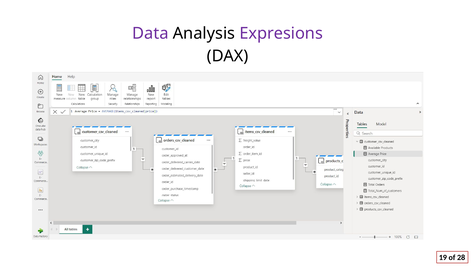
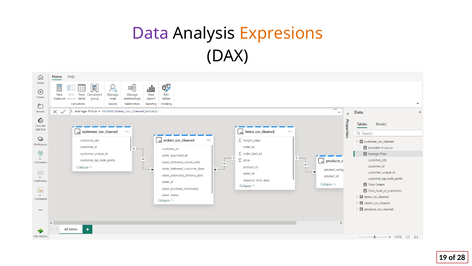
Expresions colour: purple -> orange (281, 33)
